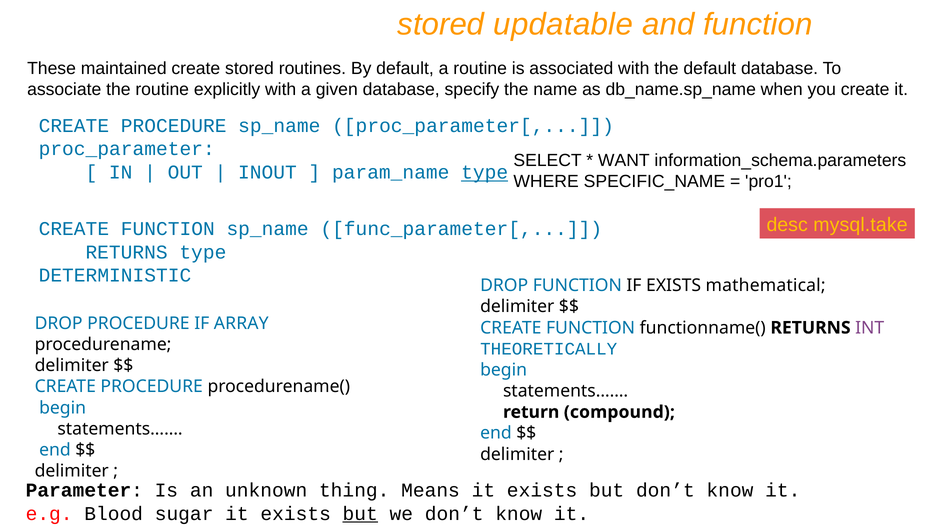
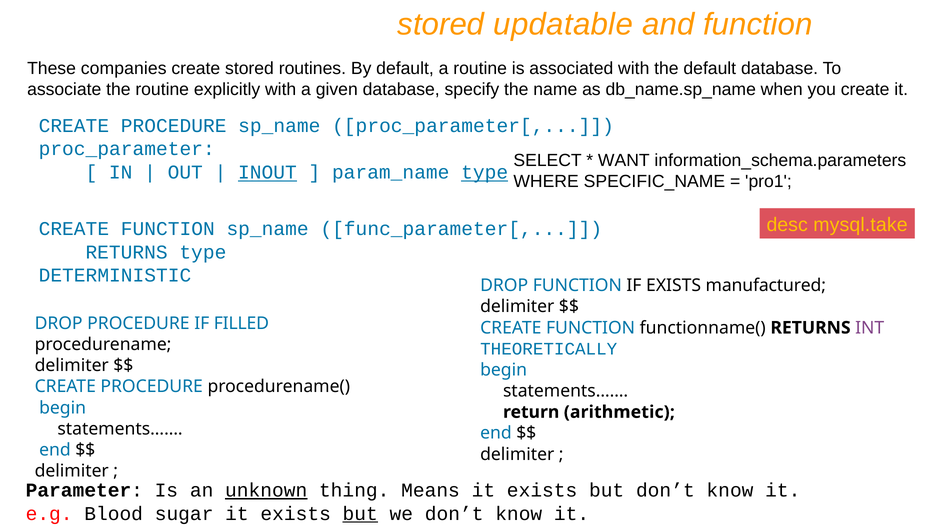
maintained: maintained -> companies (124, 68)
INOUT underline: none -> present (267, 172)
mathematical: mathematical -> manufactured (766, 286)
ARRAY: ARRAY -> FILLED (241, 323)
compound: compound -> arithmetic (619, 412)
unknown underline: none -> present (266, 490)
